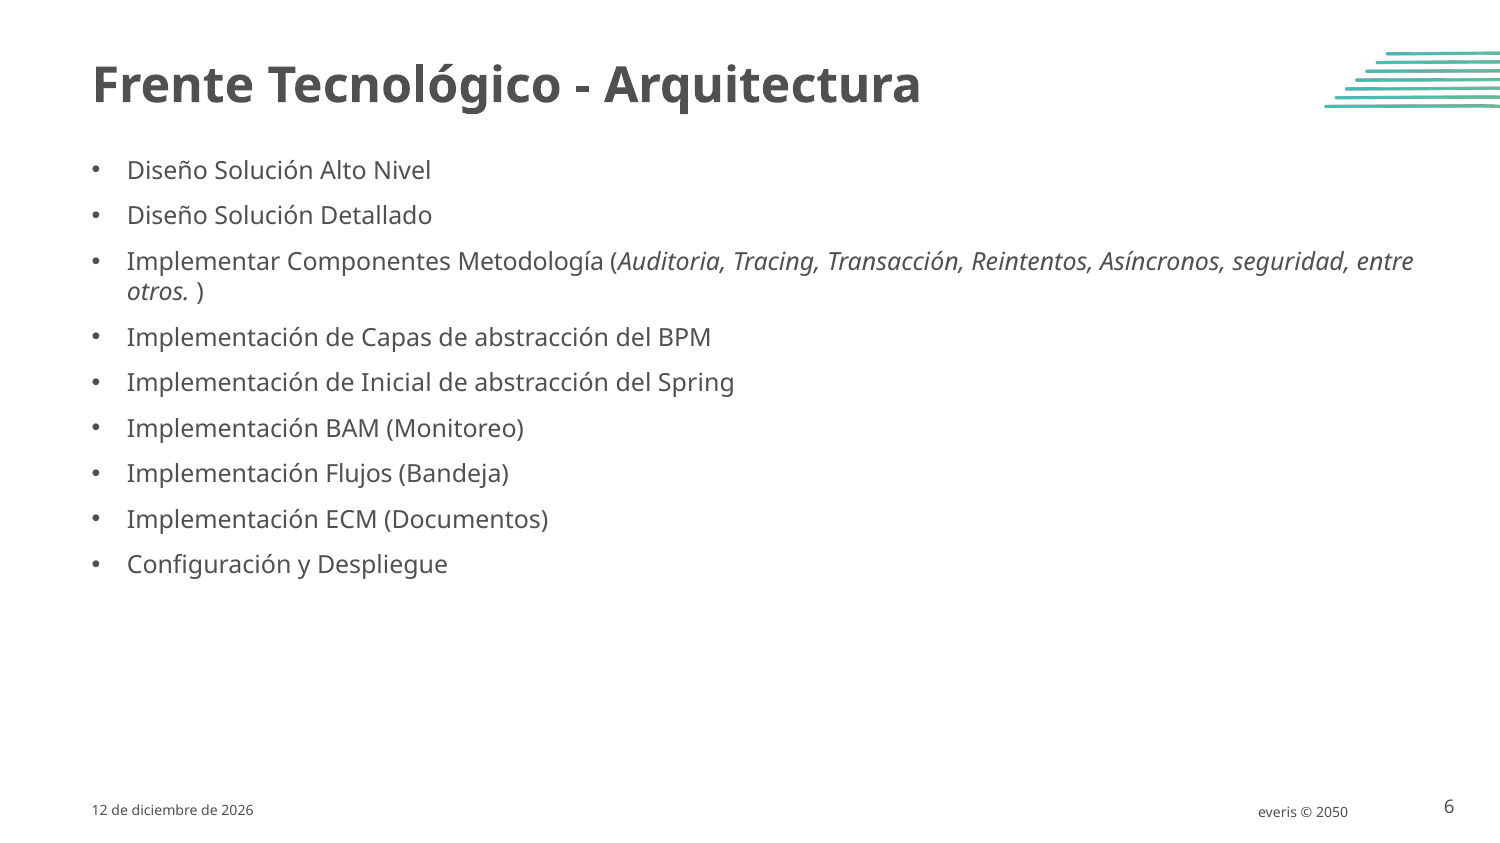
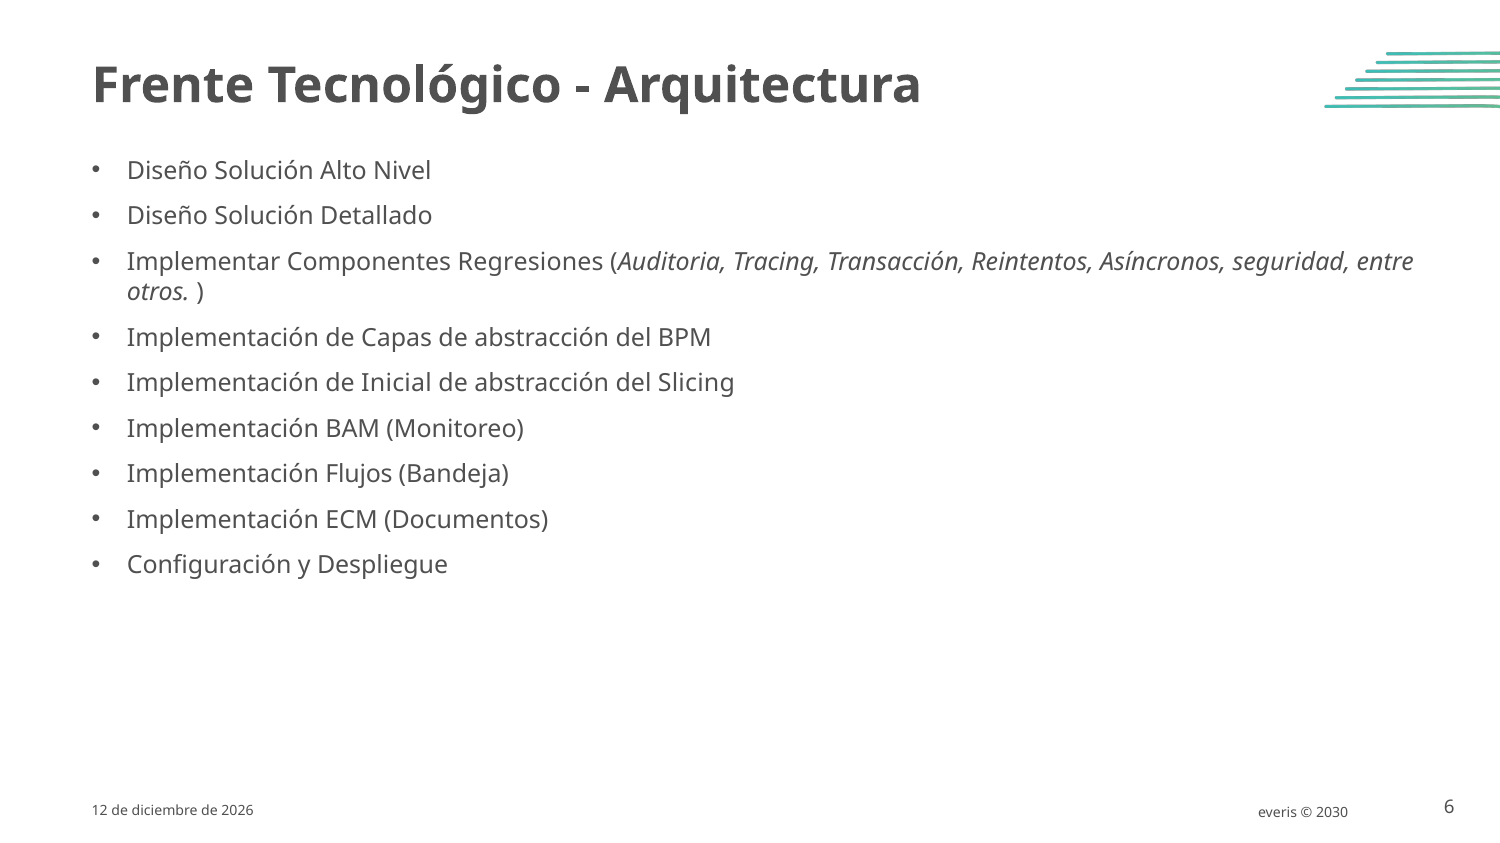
Metodología: Metodología -> Regresiones (531, 263)
Spring: Spring -> Slicing (696, 384)
2050: 2050 -> 2030 (1332, 814)
